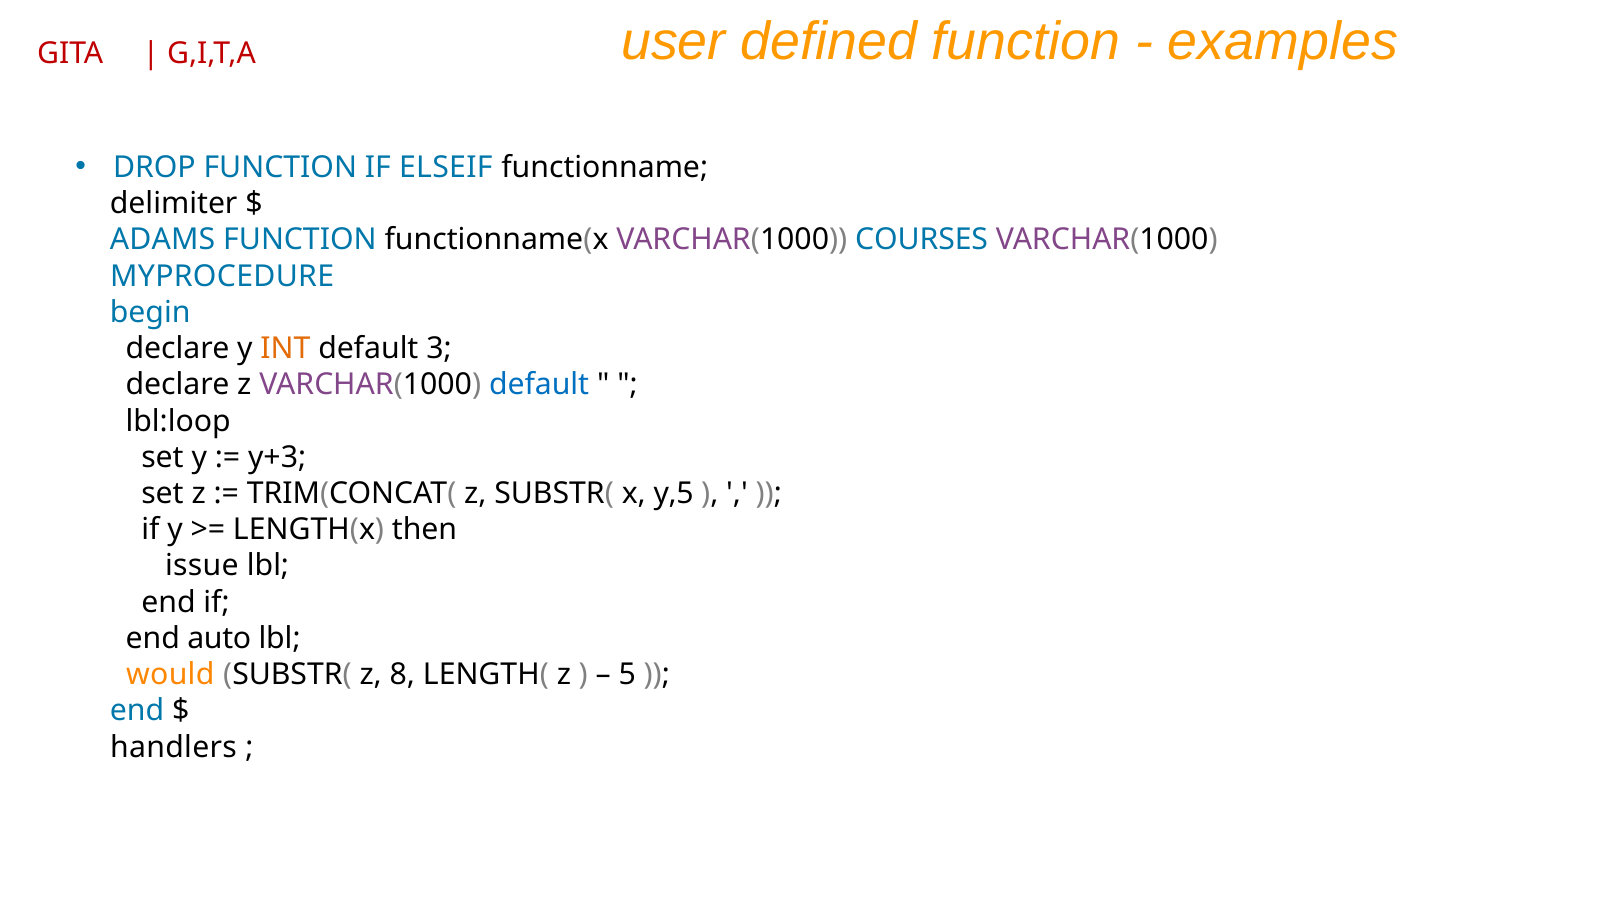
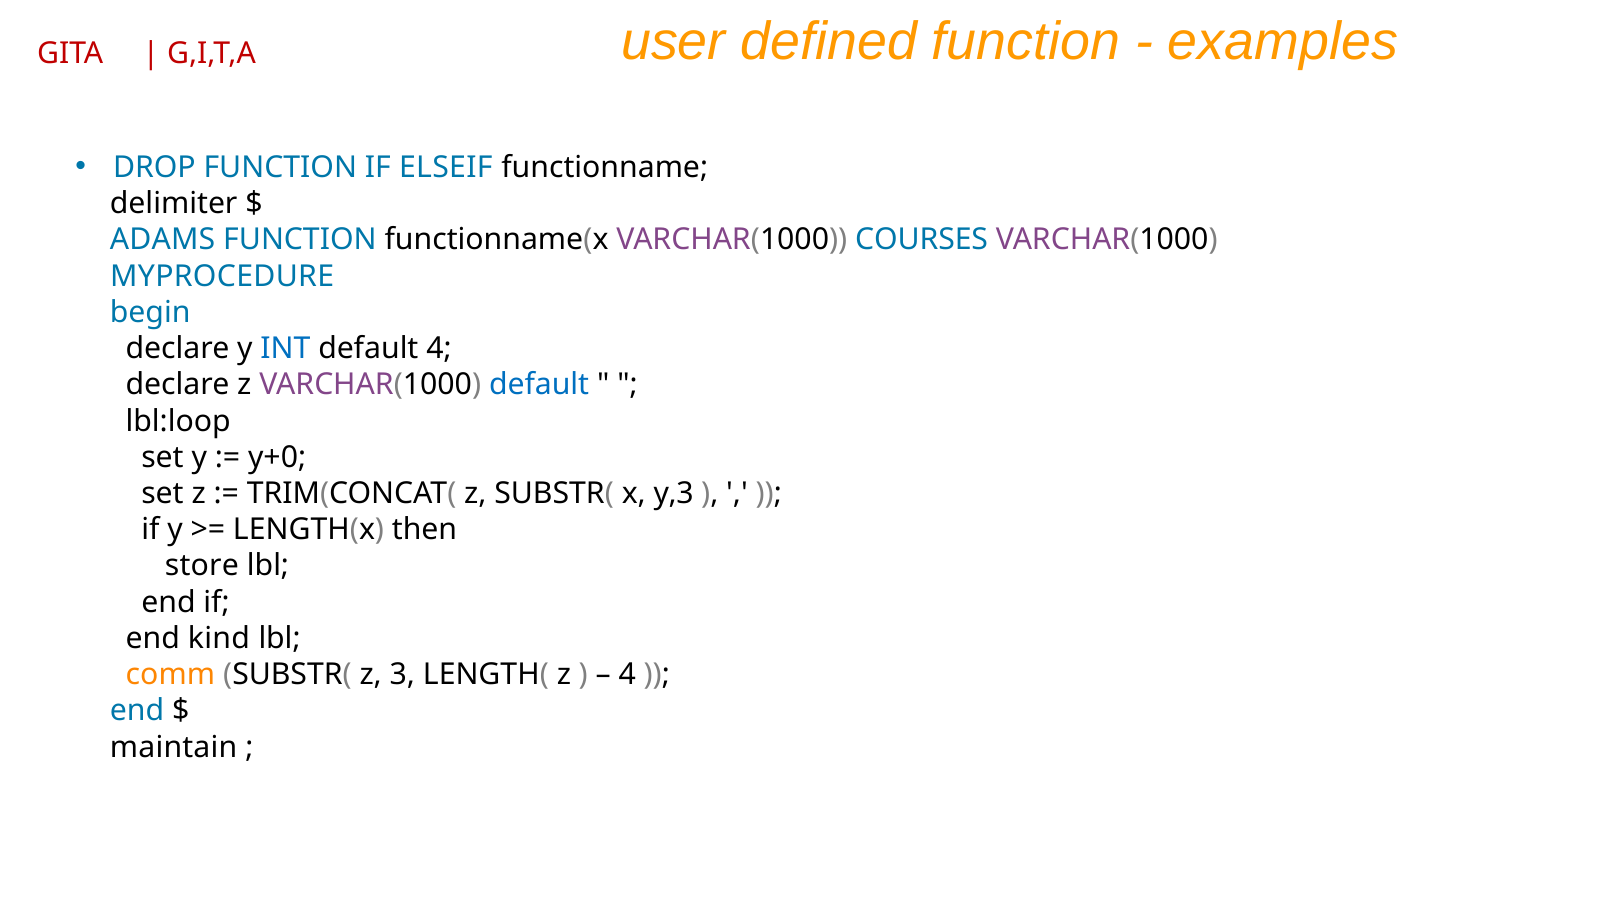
INT colour: orange -> blue (285, 349)
default 3: 3 -> 4 (439, 349)
y+3: y+3 -> y+0 (277, 458)
y,5: y,5 -> y,3 (674, 494)
issue: issue -> store (202, 566)
auto: auto -> kind (219, 639)
would: would -> comm (170, 675)
8: 8 -> 3 (402, 675)
5: 5 -> 4 (627, 675)
handlers: handlers -> maintain (174, 748)
